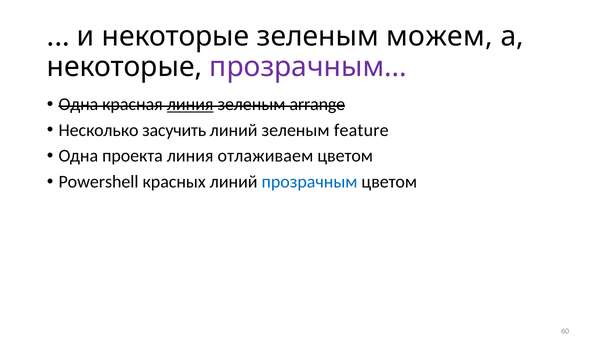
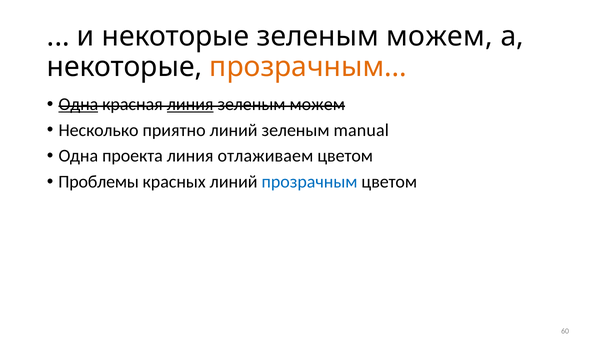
прозрачным colour: purple -> orange (308, 67)
Одна underline: none -> present (78, 104)
arrange: arrange -> можем (317, 104)
засучить: засучить -> приятно (174, 130)
feature: feature -> manual (361, 130)
Powershell: Powershell -> Проблемы (99, 182)
